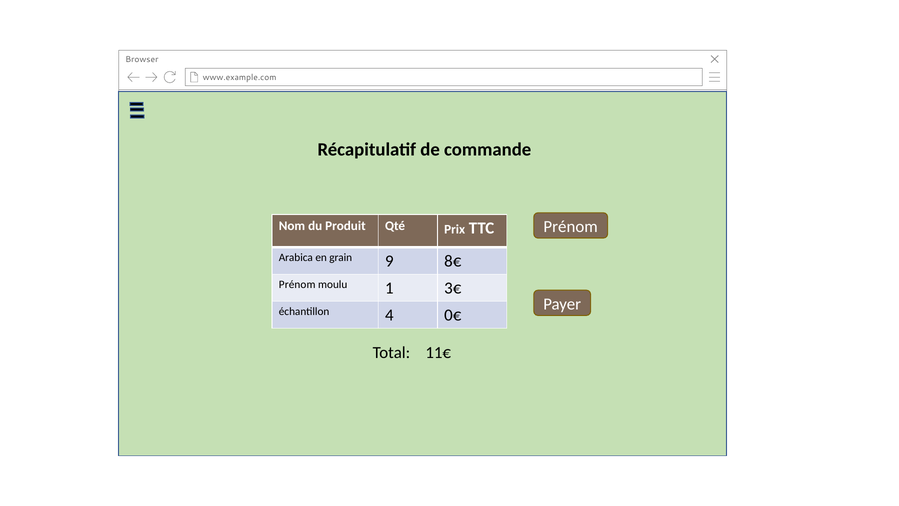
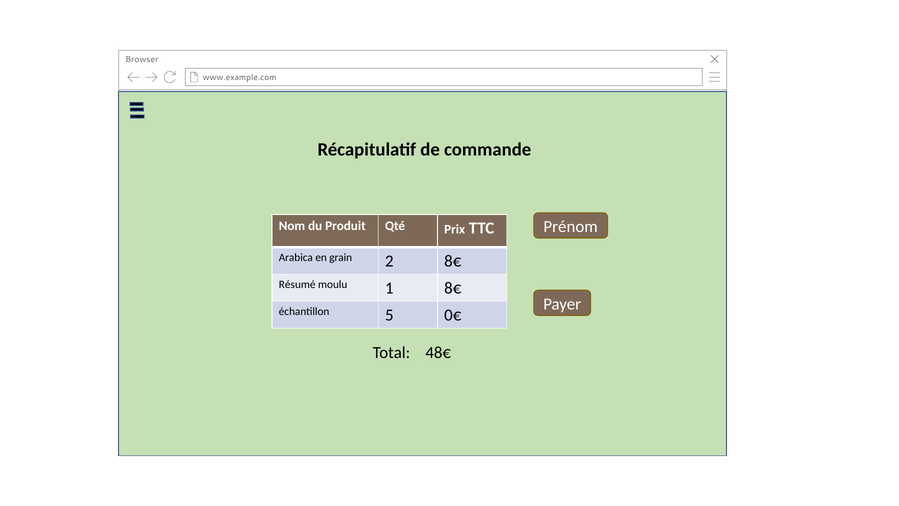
9: 9 -> 2 (389, 261)
Prénom: Prénom -> Résumé (297, 284)
1 3€: 3€ -> 8€ (453, 288)
4: 4 -> 5 (389, 315)
11€: 11€ -> 48€ (438, 352)
